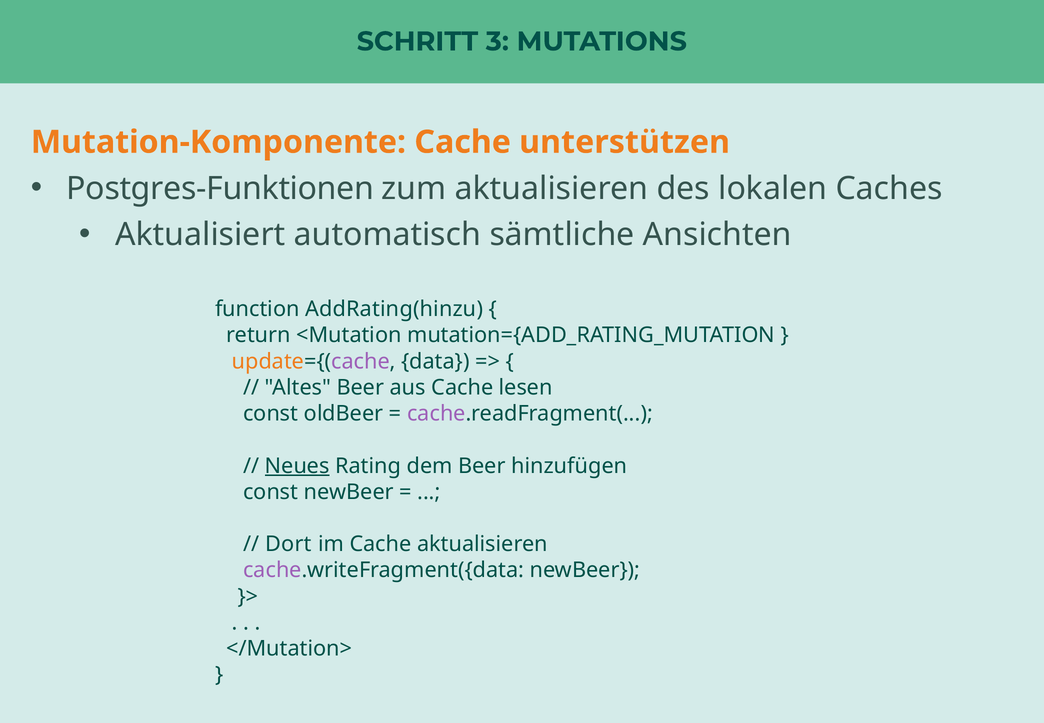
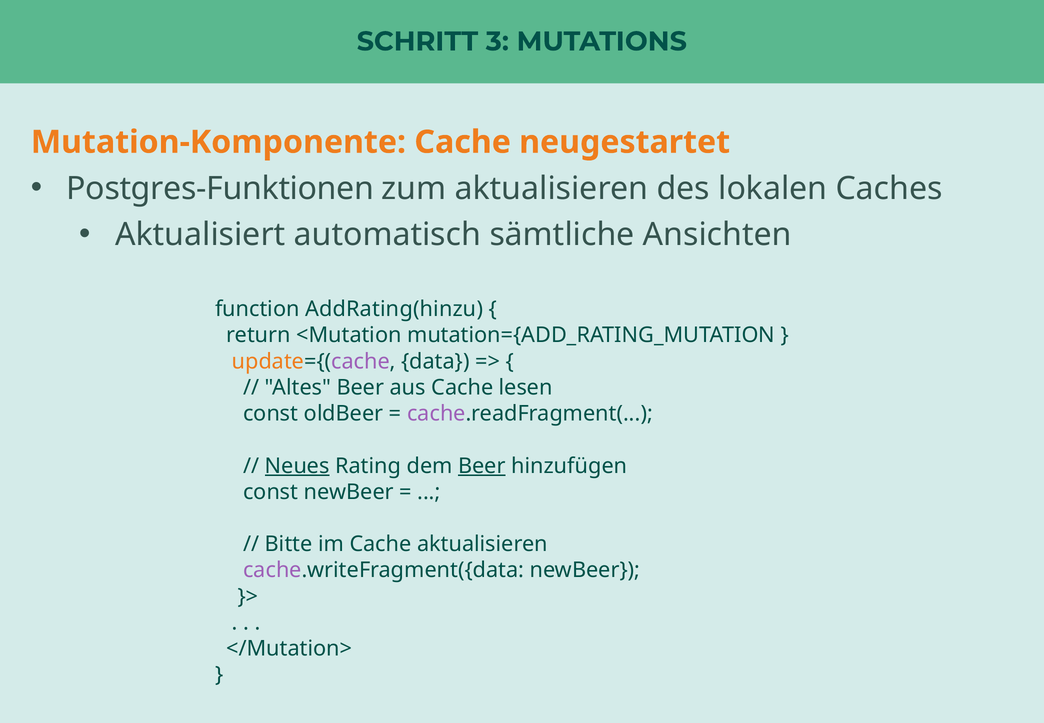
unterstützen: unterstützen -> neugestartet (625, 142)
Beer underline: none -> present (482, 466)
Dort: Dort -> Bitte (289, 544)
